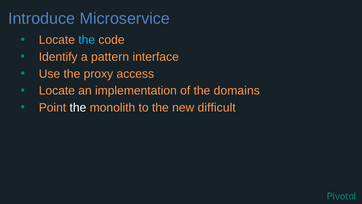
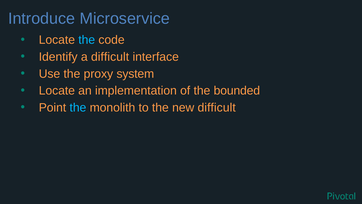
a pattern: pattern -> difficult (110, 57)
access: access -> system (135, 74)
domains: domains -> bounded (237, 91)
the colour: white -> light blue (78, 107)
